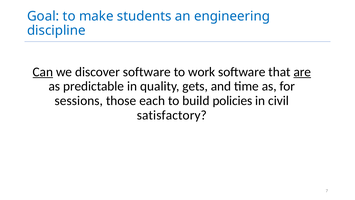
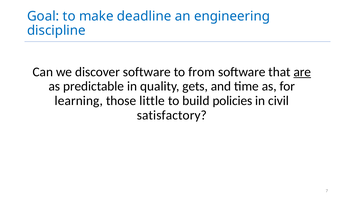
students: students -> deadline (144, 16)
Can underline: present -> none (43, 72)
work: work -> from (202, 72)
sessions: sessions -> learning (79, 101)
each: each -> little (152, 101)
